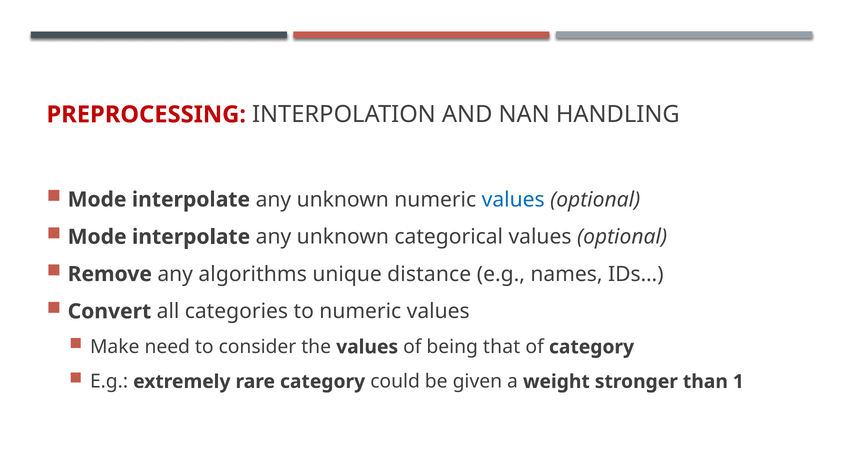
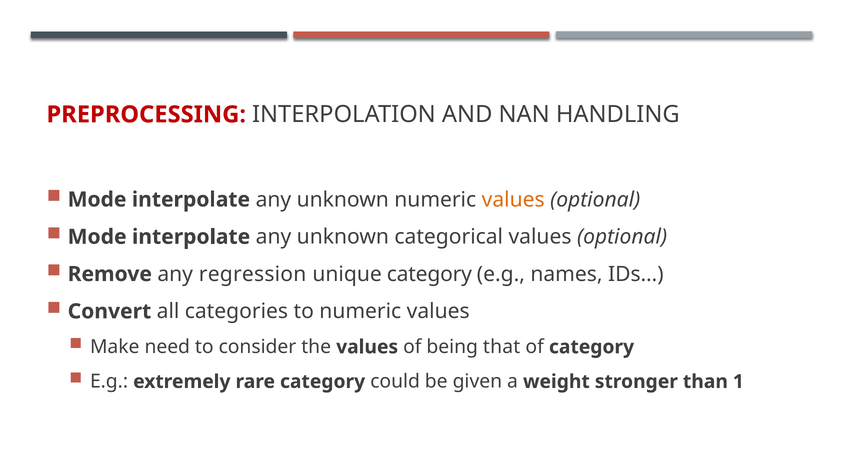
values colour: blue -> orange (513, 200)
algorithms: algorithms -> regression (253, 274)
unique distance: distance -> category (429, 274)
